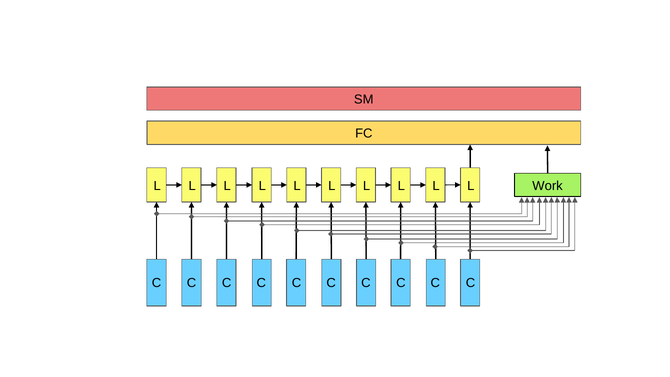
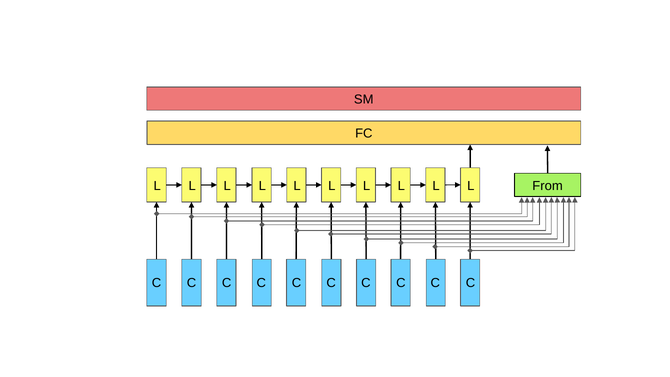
Work: Work -> From (548, 186)
